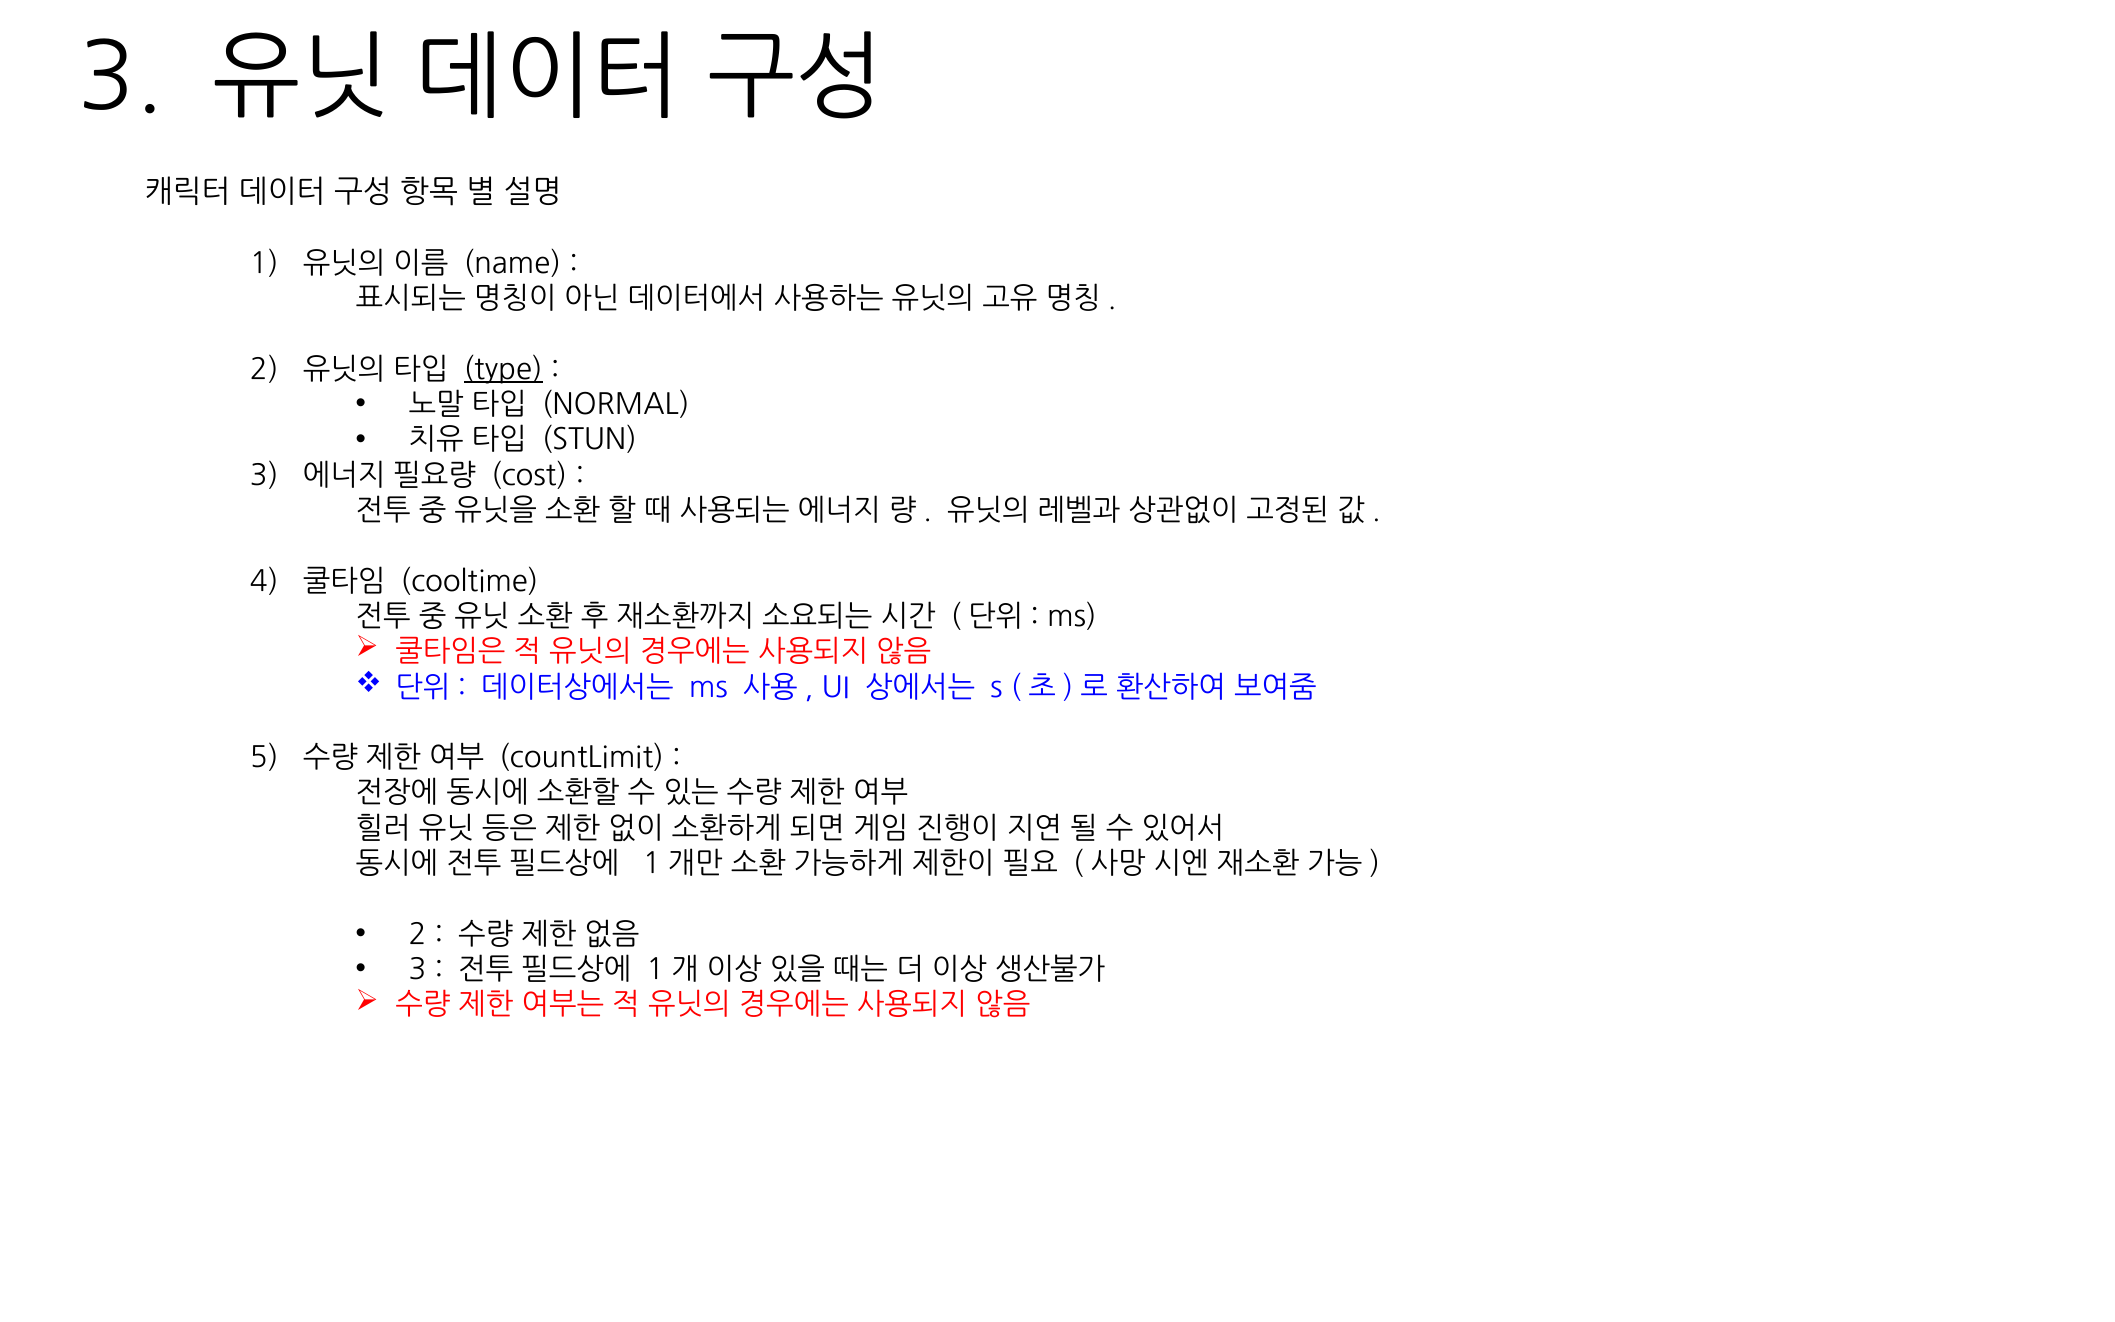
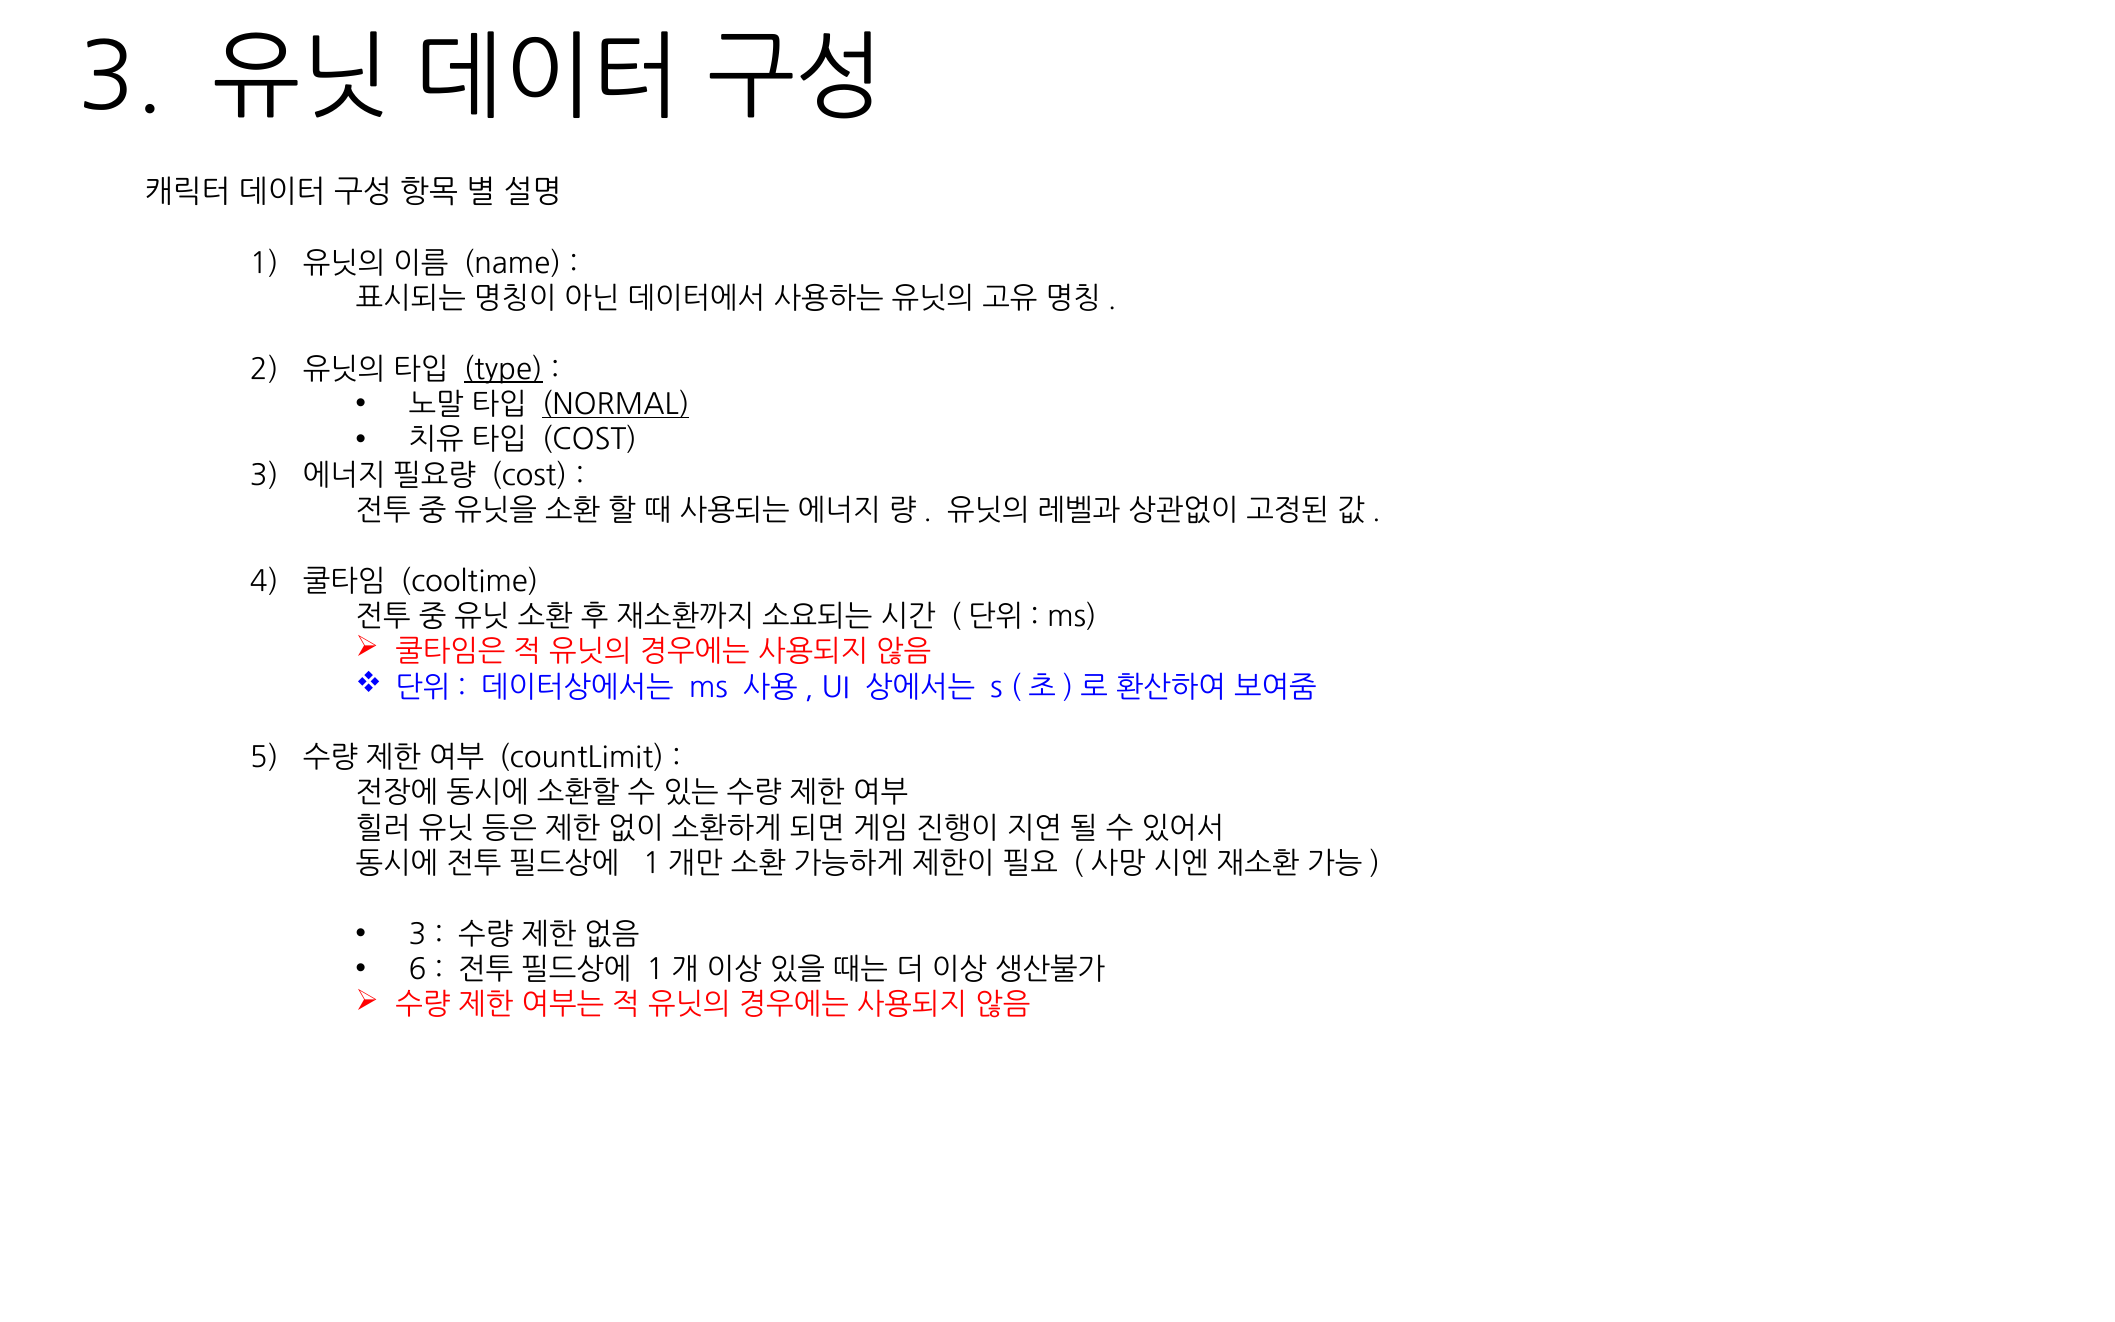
NORMAL underline: none -> present (616, 405)
STUN: STUN -> COST (589, 440)
2: 2 -> 3 (418, 934)
3: 3 -> 6 (418, 970)
